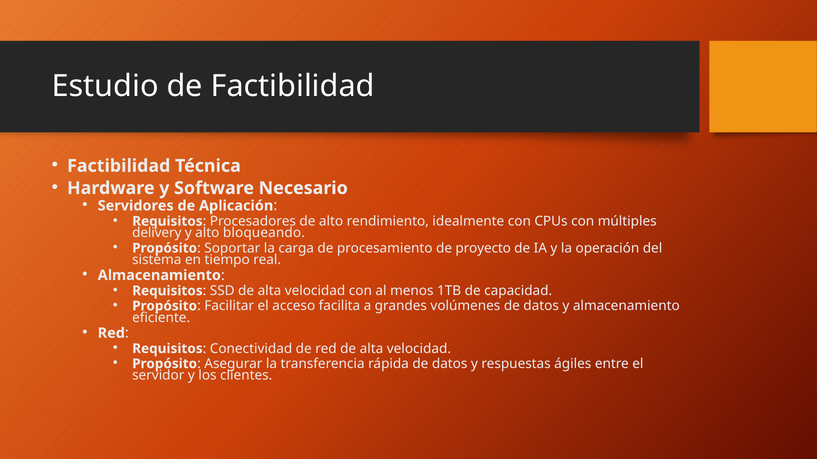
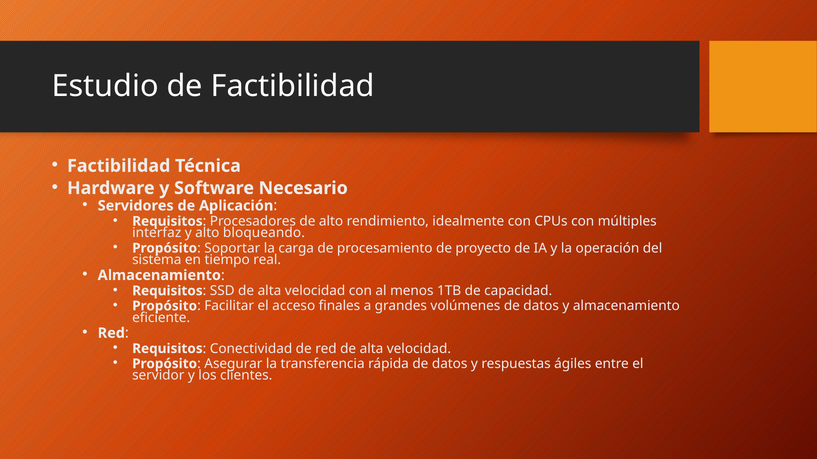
delivery: delivery -> interfaz (157, 233)
facilita: facilita -> finales (339, 306)
